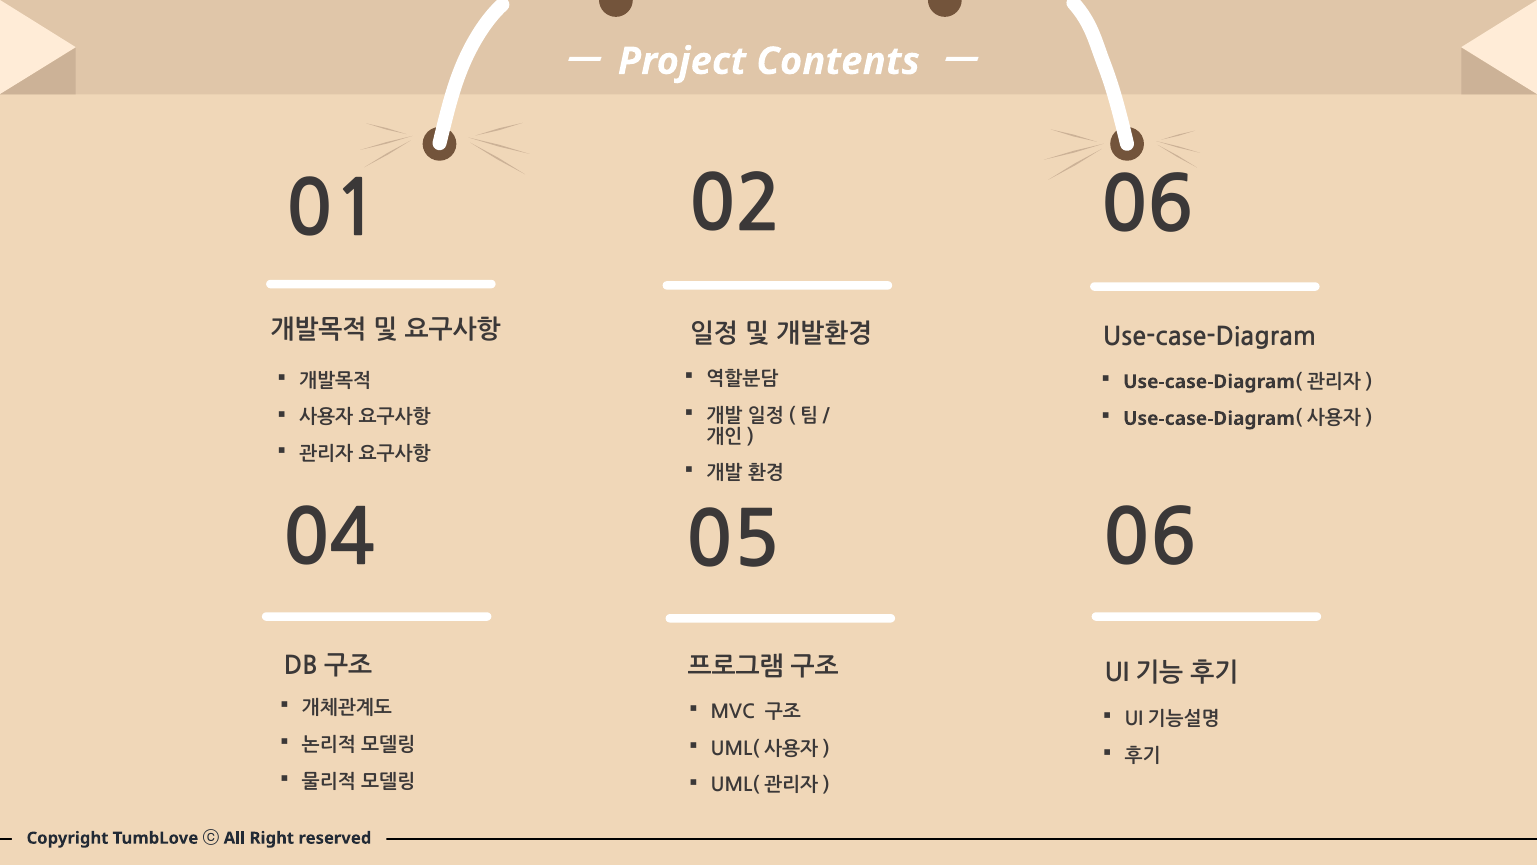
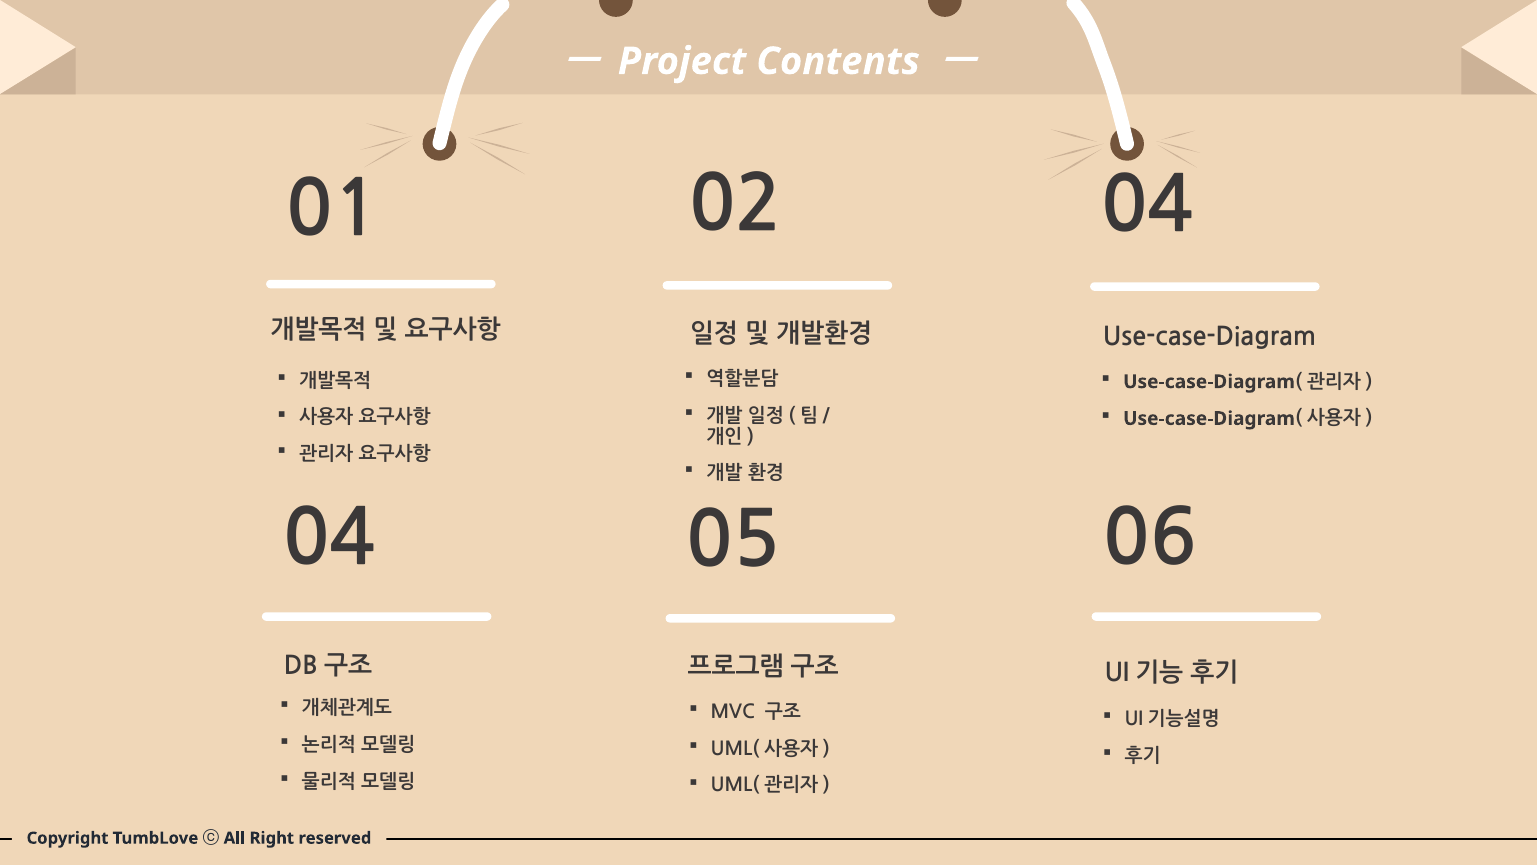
01 06: 06 -> 04 (1148, 206)
